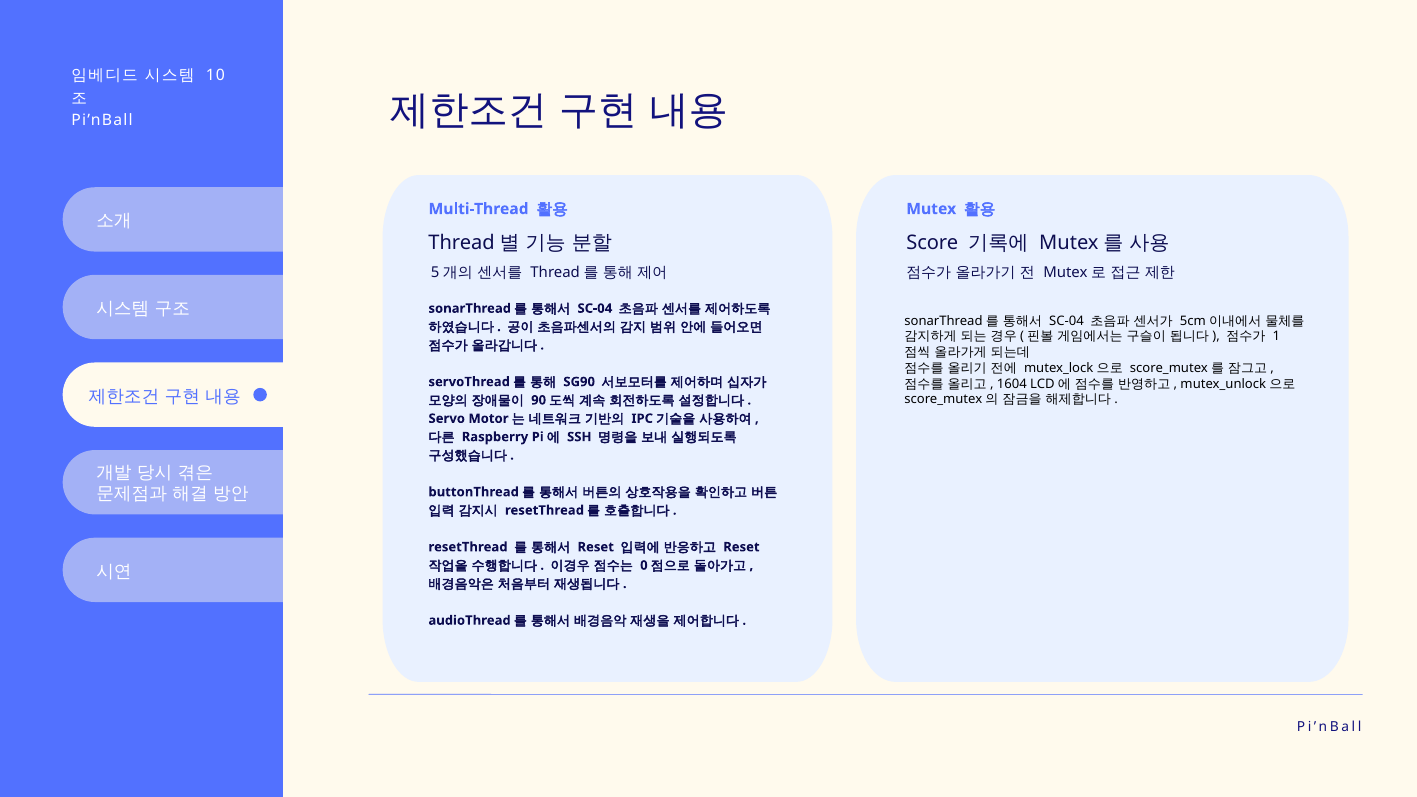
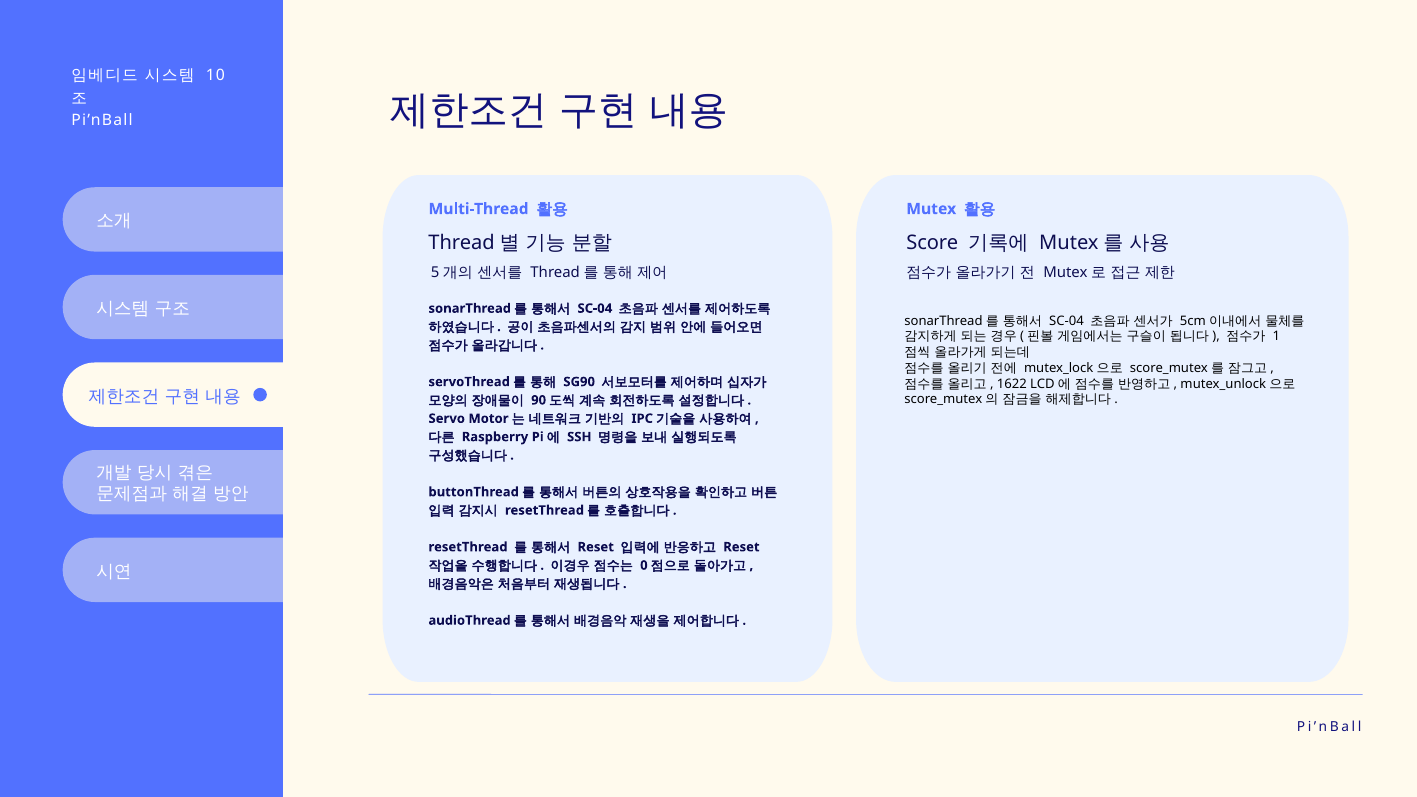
1604: 1604 -> 1622 (1012, 384)
